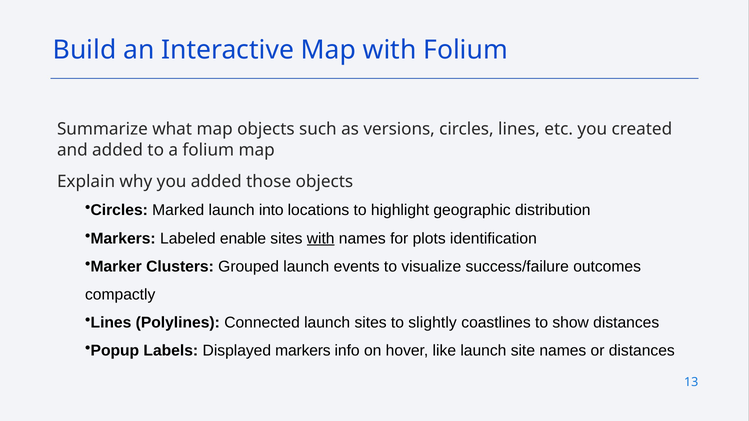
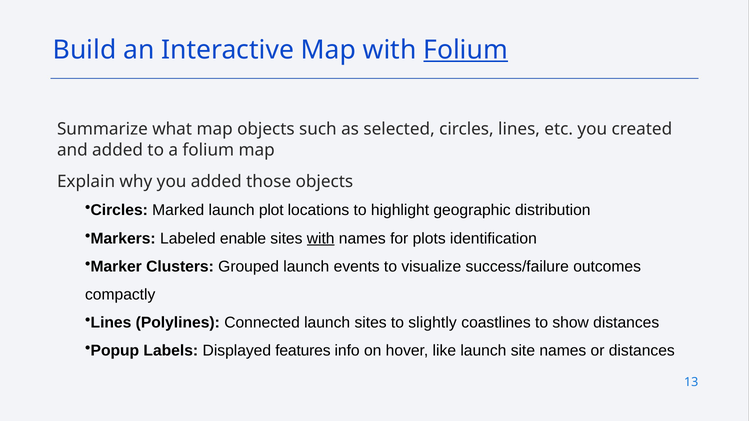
Folium underline: none -> present (466, 50)
versions: versions -> selected (399, 129)
into: into -> plot (271, 210)
Displayed markers: markers -> features (303, 351)
